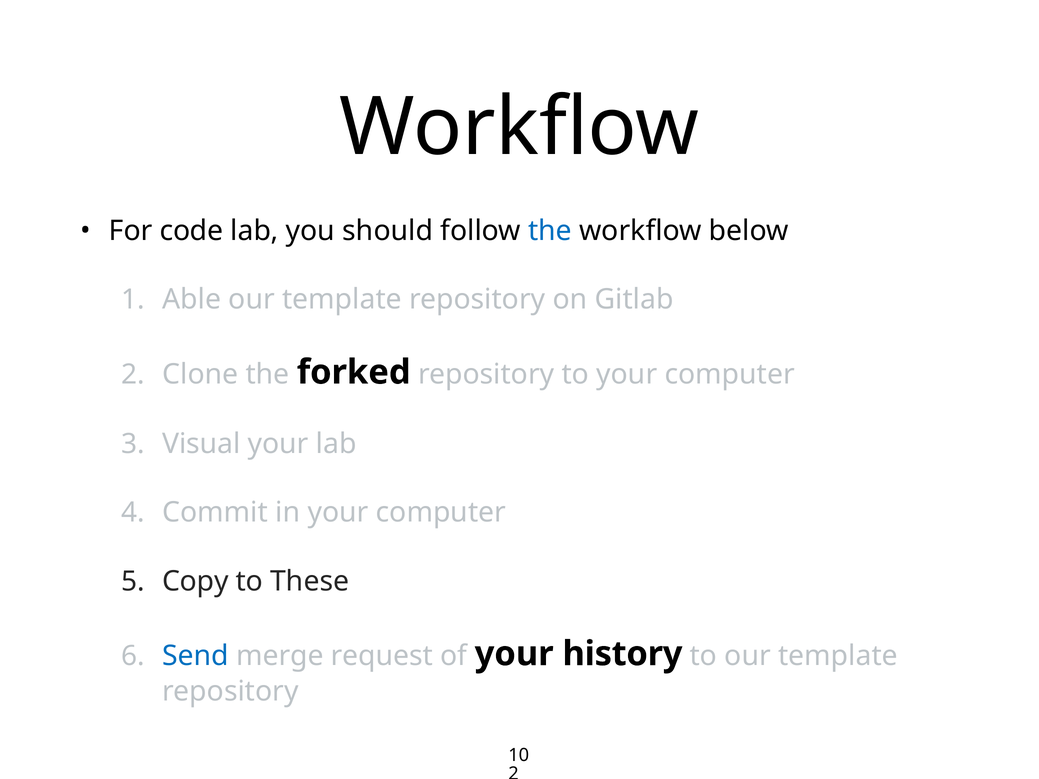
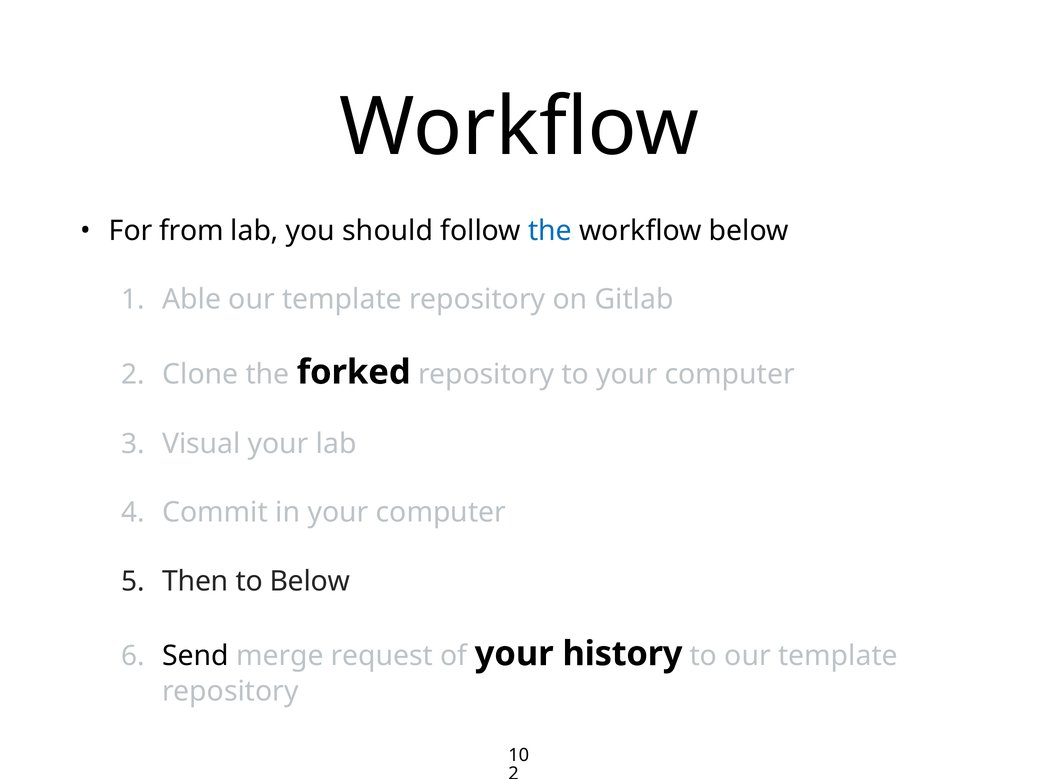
code: code -> from (191, 231)
Copy: Copy -> Then (195, 581)
to These: These -> Below (310, 581)
Send colour: blue -> black (196, 656)
